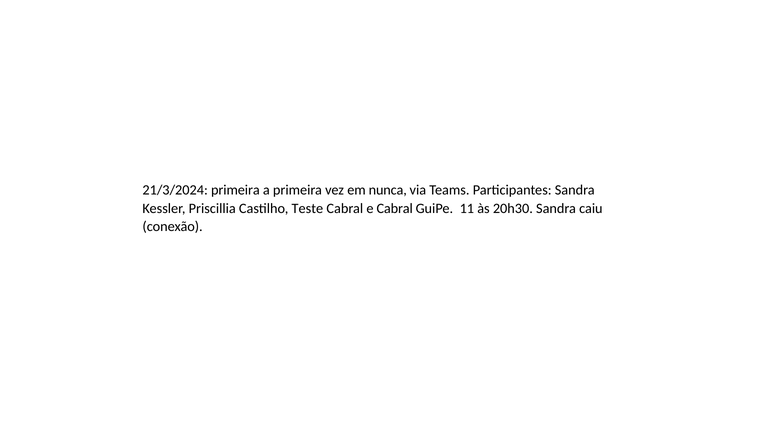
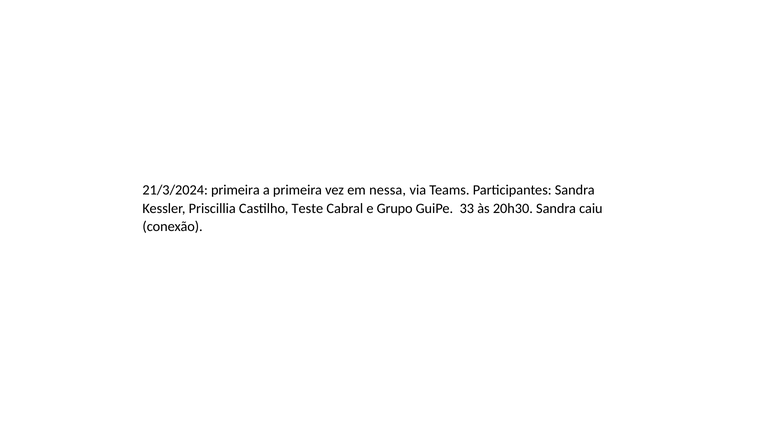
nunca: nunca -> nessa (388, 190)
e Cabral: Cabral -> Grupo (395, 208)
11: 11 -> 33 (467, 208)
